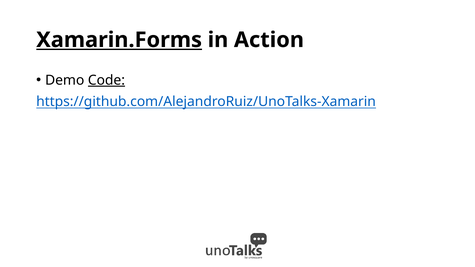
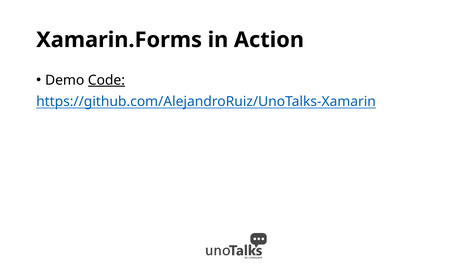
Xamarin.Forms underline: present -> none (119, 40)
